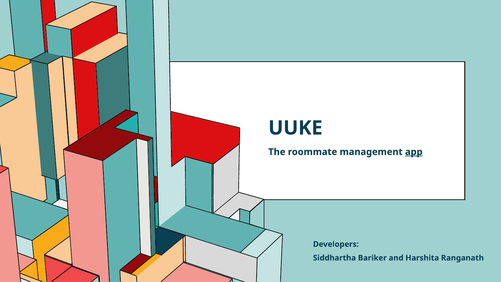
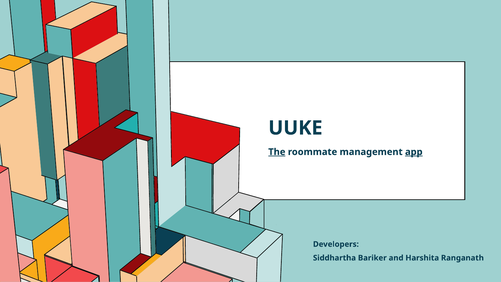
The underline: none -> present (277, 152)
